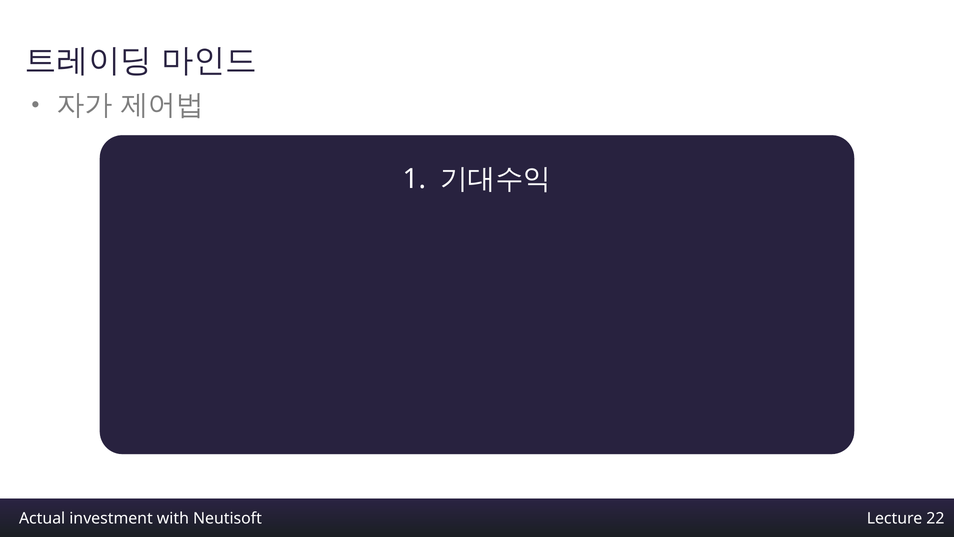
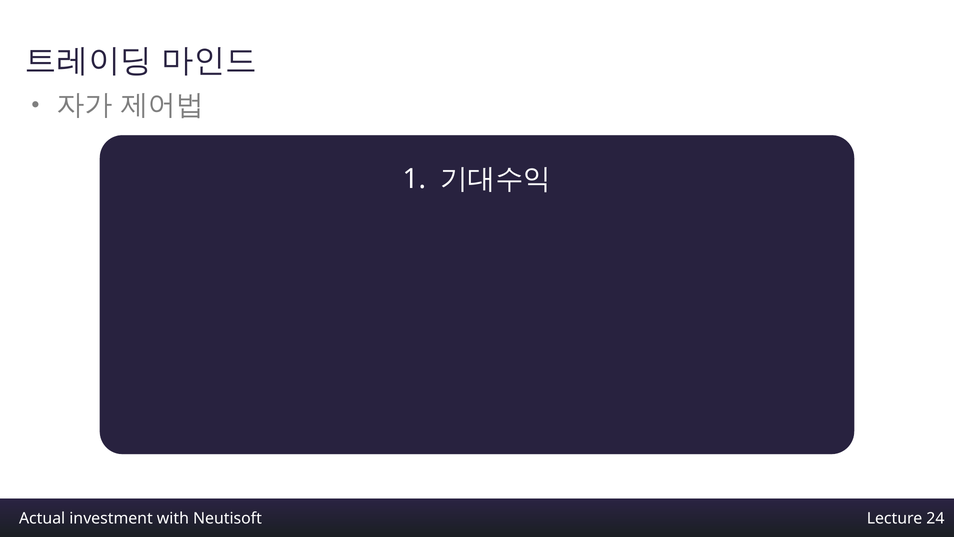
22: 22 -> 24 (935, 518)
